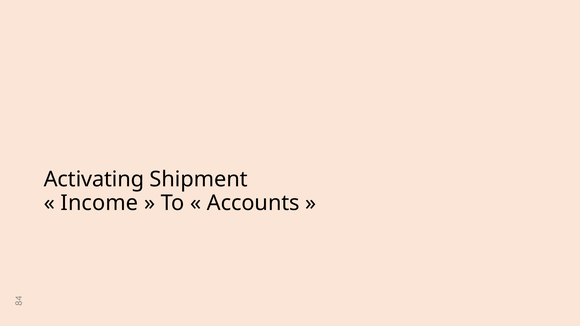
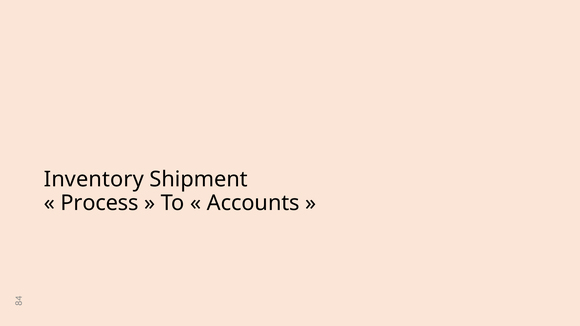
Activating: Activating -> Inventory (94, 179)
Income: Income -> Process (100, 203)
